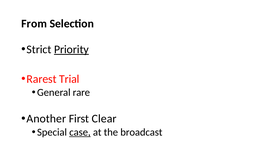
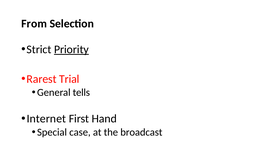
rare: rare -> tells (81, 92)
Another: Another -> Internet (46, 118)
Clear: Clear -> Hand (104, 118)
case underline: present -> none (80, 132)
